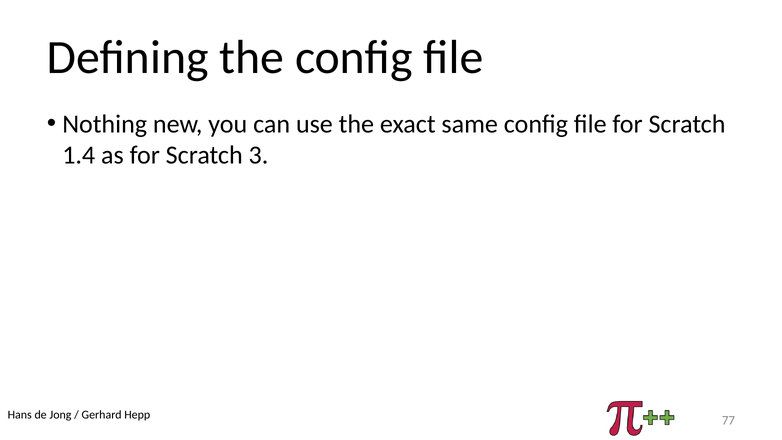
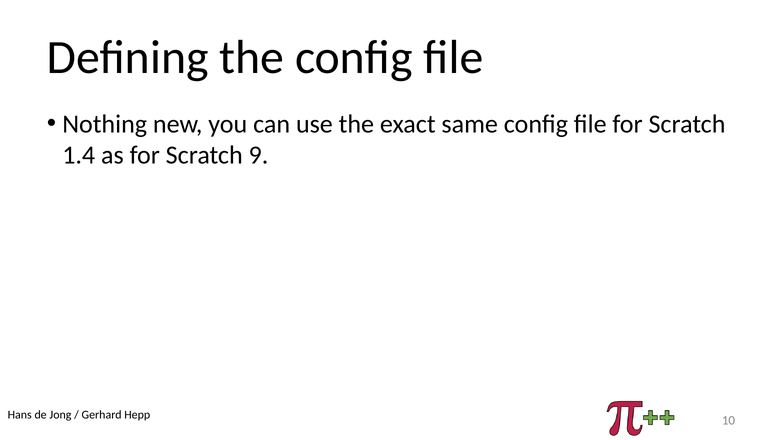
3: 3 -> 9 (258, 155)
77: 77 -> 10 (728, 420)
